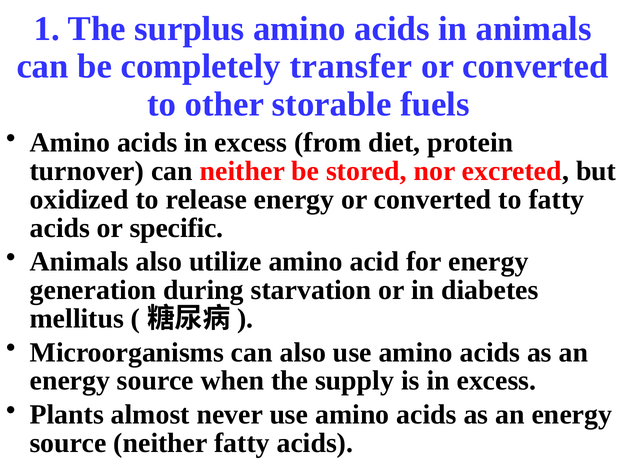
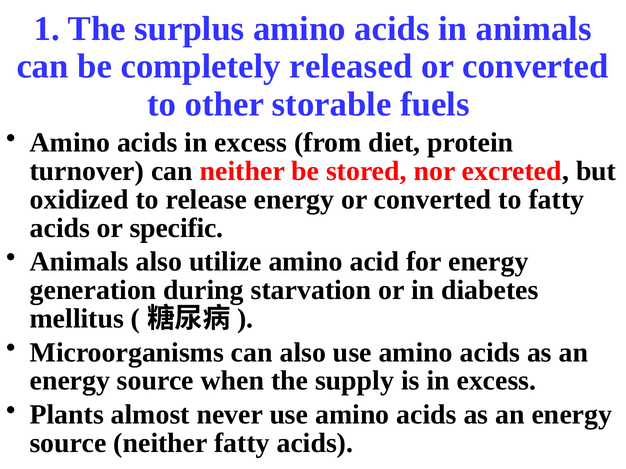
transfer: transfer -> released (351, 67)
